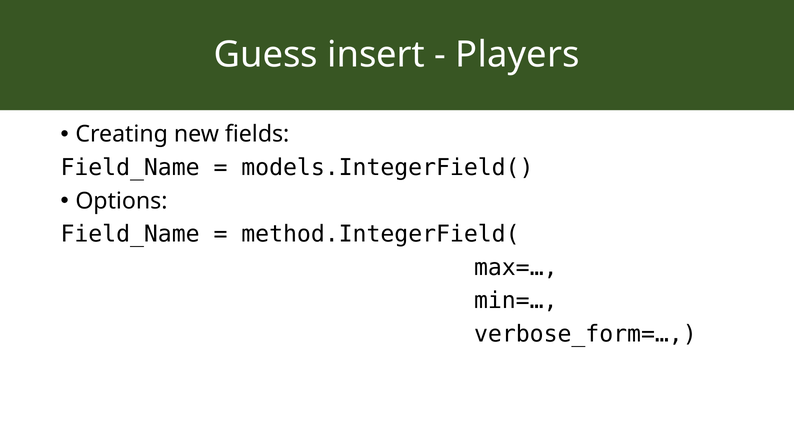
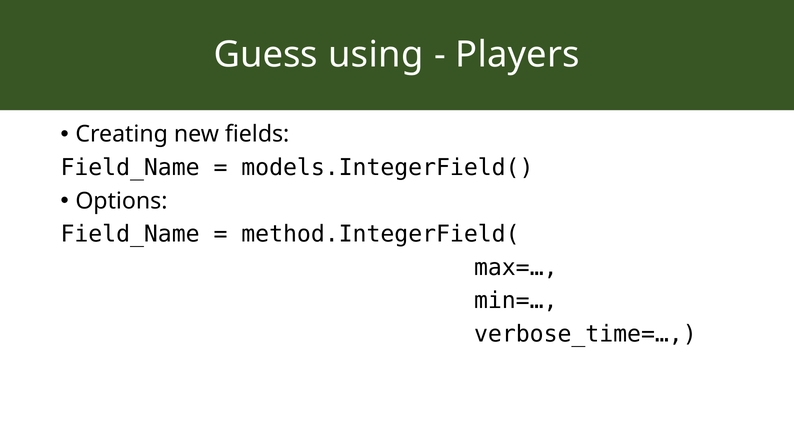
insert: insert -> using (376, 55)
verbose_form=…: verbose_form=… -> verbose_time=… (585, 334)
